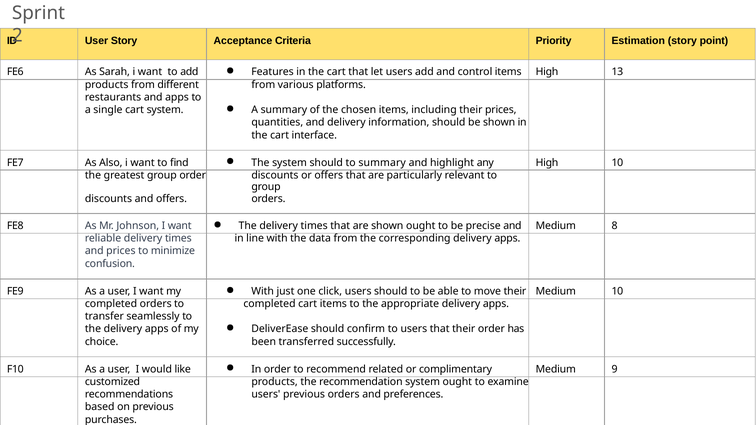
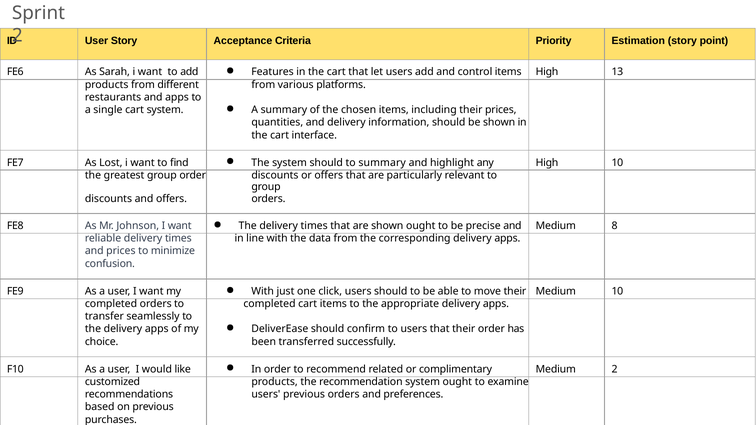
Also: Also -> Lost (111, 163)
Medium 9: 9 -> 2 (615, 369)
